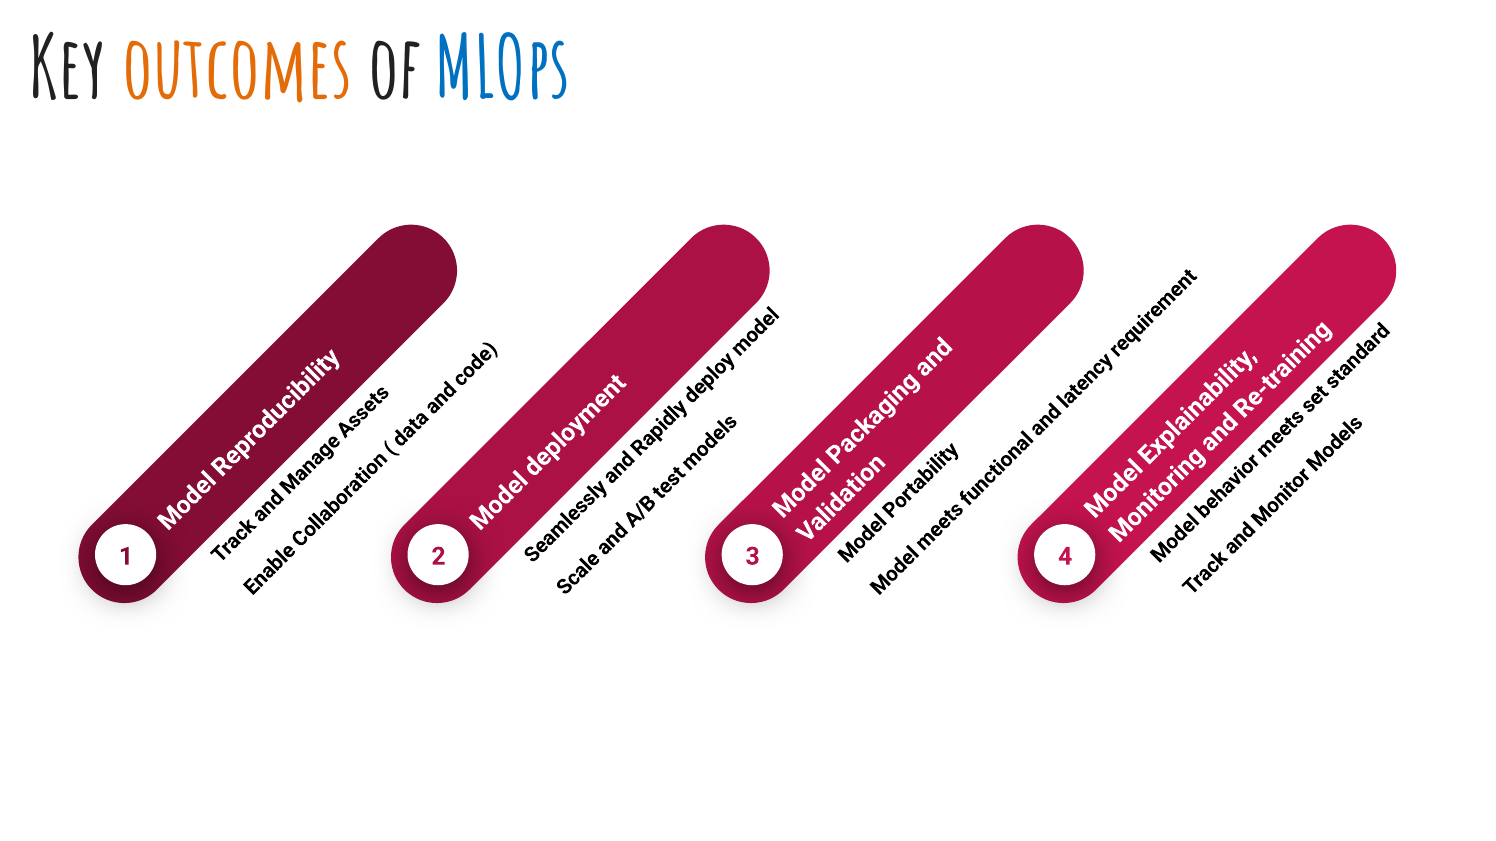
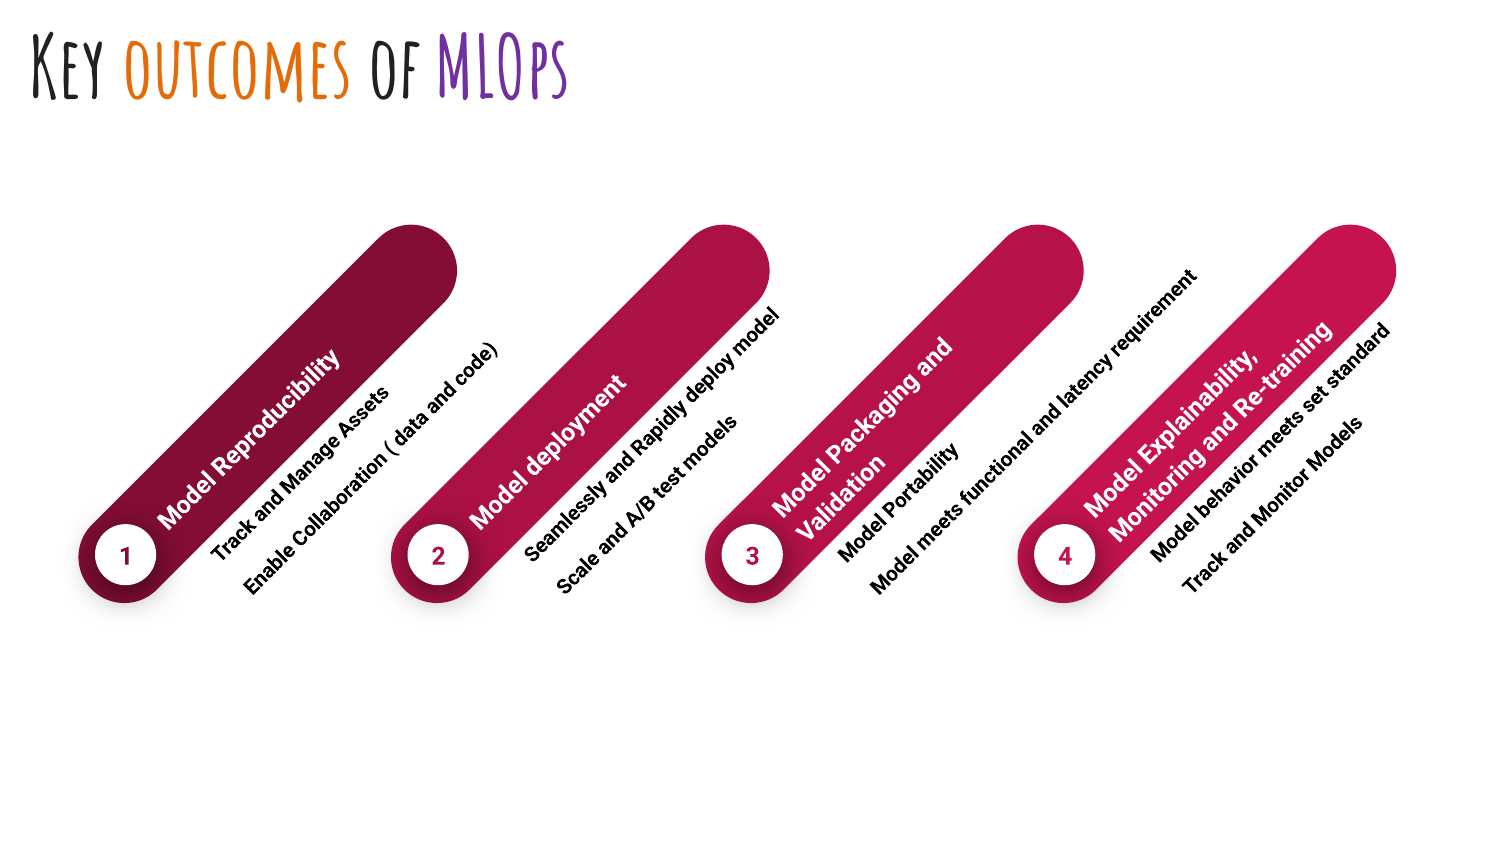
MLOps colour: blue -> purple (503, 70)
